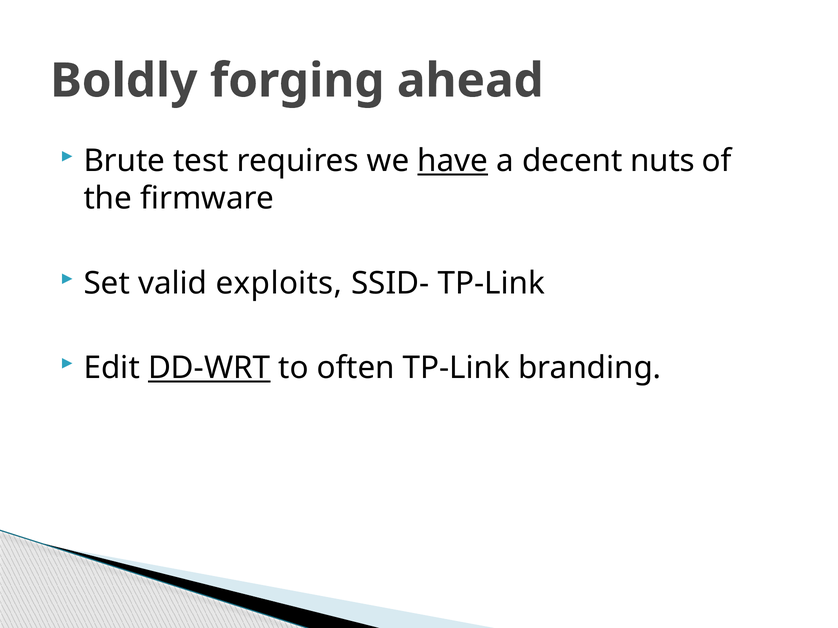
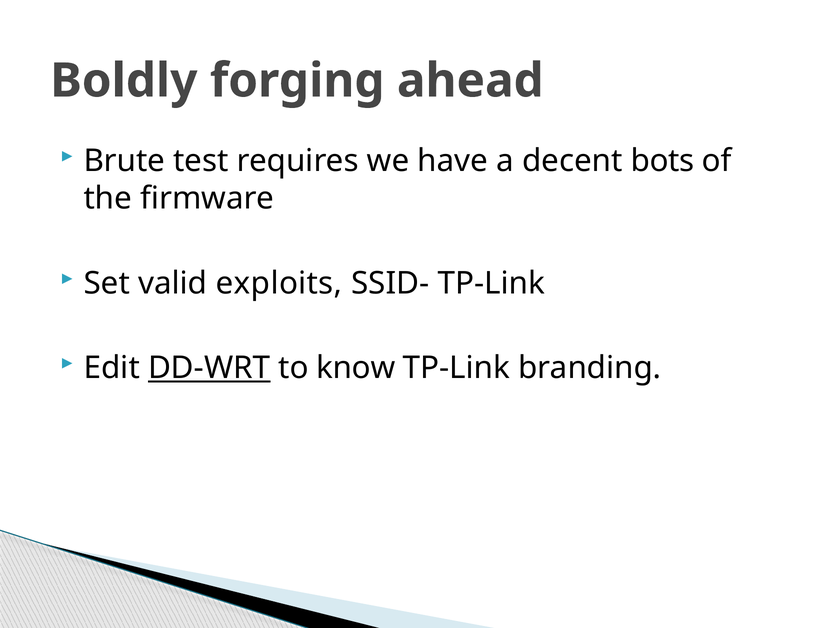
have underline: present -> none (453, 161)
nuts: nuts -> bots (662, 161)
often: often -> know (356, 368)
